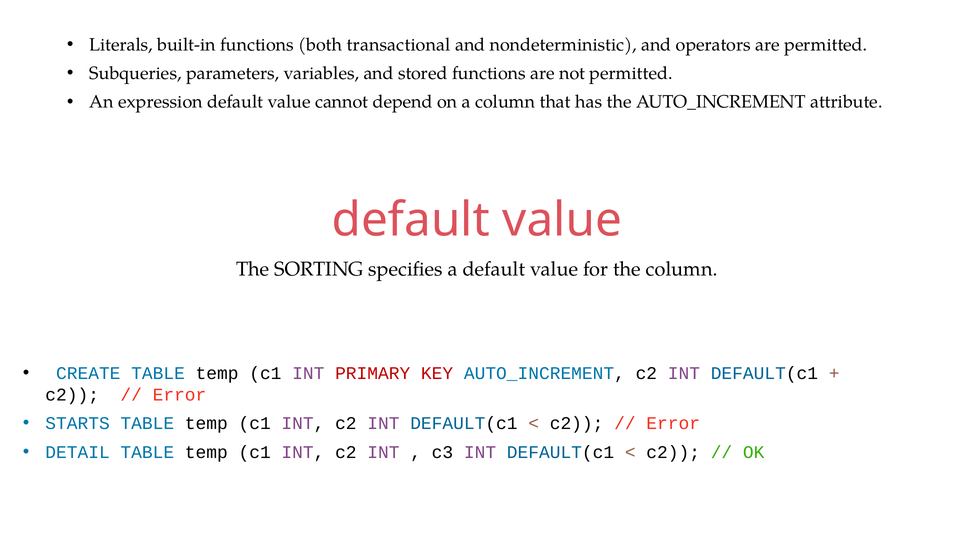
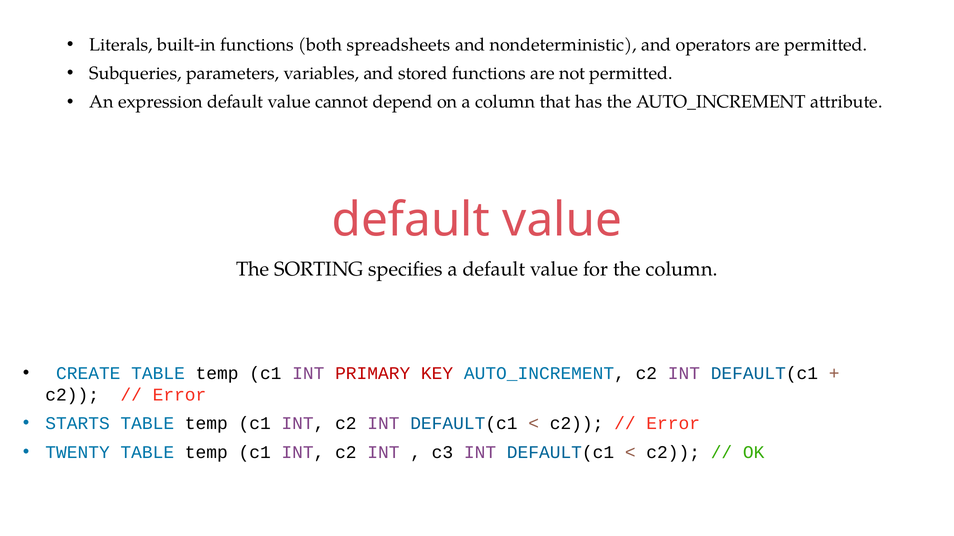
transactional: transactional -> spreadsheets (399, 45)
DETAIL: DETAIL -> TWENTY (78, 453)
